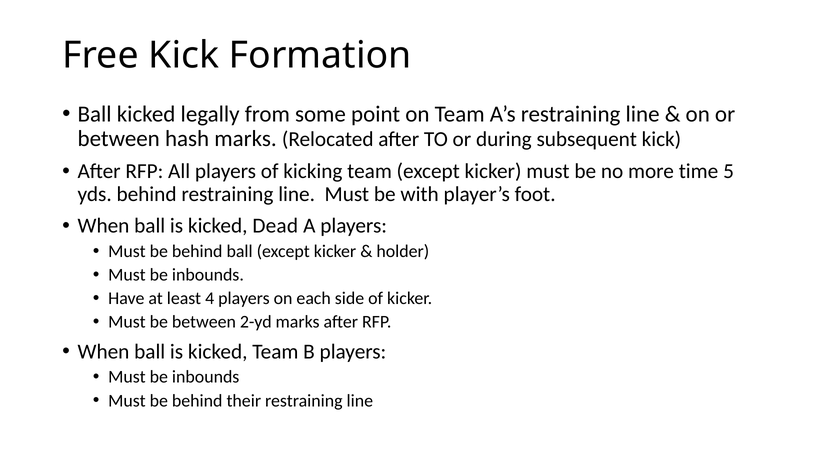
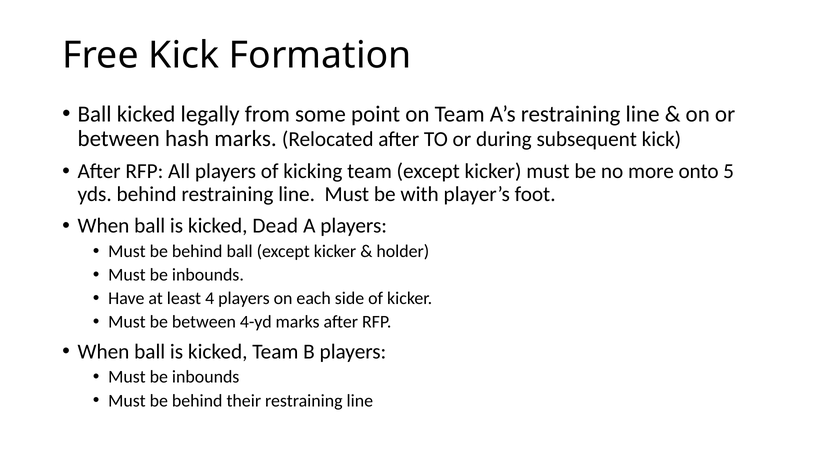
time: time -> onto (699, 171)
2-yd: 2-yd -> 4-yd (256, 322)
